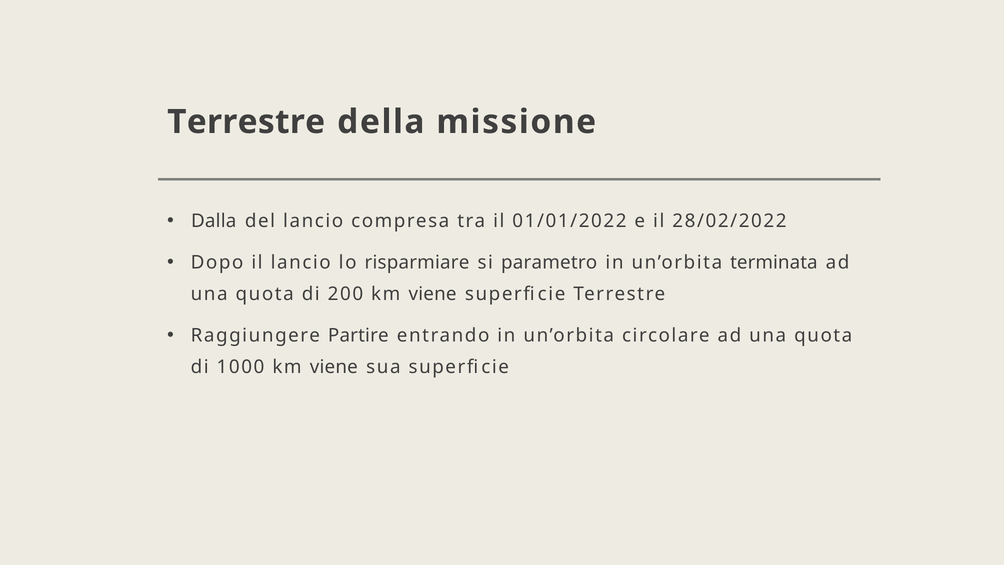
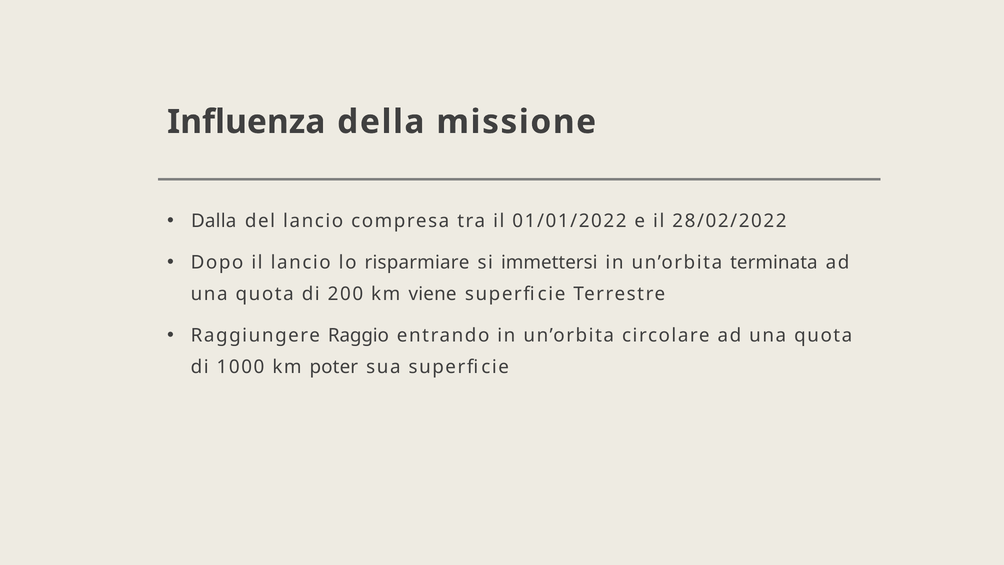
Terrestre: Terrestre -> Influenza (246, 122)
parametro: parametro -> immettersi (549, 262)
Partire: Partire -> Raggio (358, 335)
1000 km viene: viene -> poter (334, 367)
